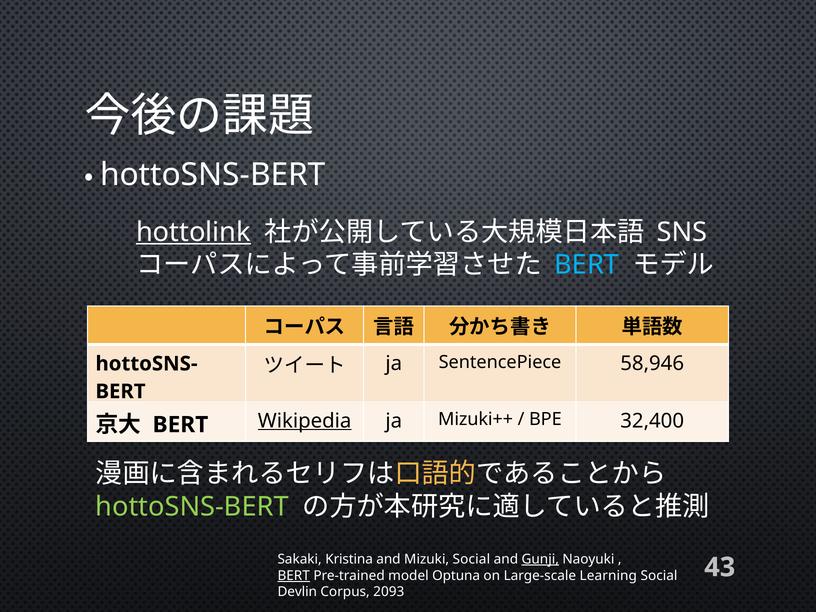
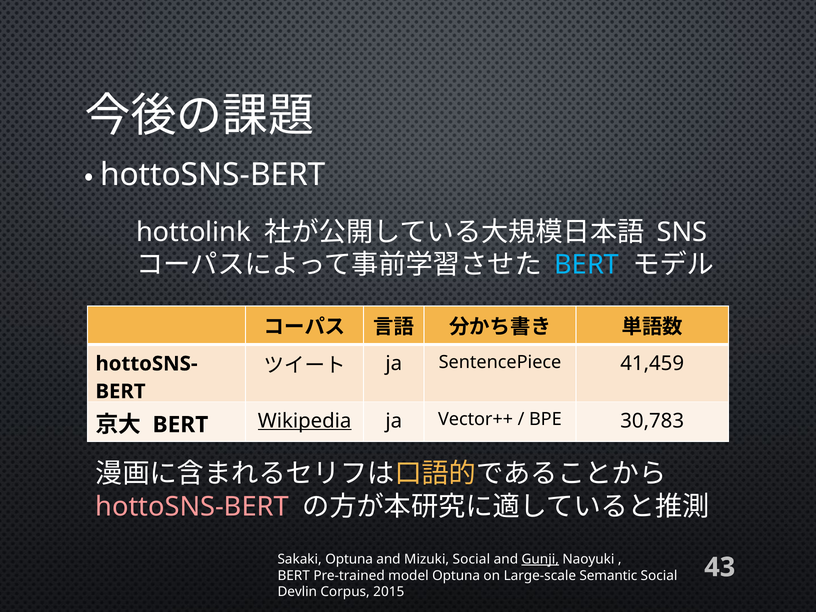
hottolink underline: present -> none (193, 232)
58,946: 58,946 -> 41,459 (652, 364)
Mizuki++: Mizuki++ -> Vector++ (476, 419)
32,400: 32,400 -> 30,783 (652, 421)
hottoSNS-BERT colour: light green -> pink (192, 507)
Sakaki Kristina: Kristina -> Optuna (349, 559)
BERT underline: present -> none (294, 576)
Learning: Learning -> Semantic (608, 576)
2093: 2093 -> 2015 (389, 592)
